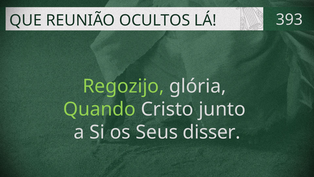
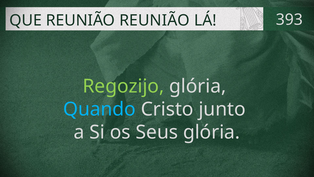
REUNIÃO OCULTOS: OCULTOS -> REUNIÃO (155, 20)
Quando colour: light green -> light blue (99, 109)
Seus disser: disser -> glória (212, 132)
